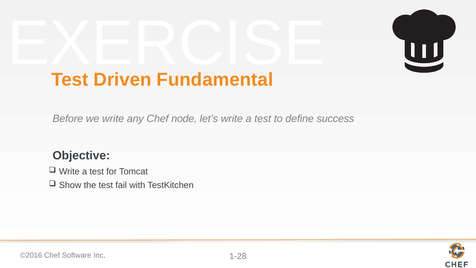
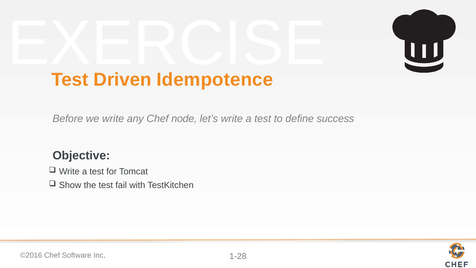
Fundamental: Fundamental -> Idempotence (215, 80)
